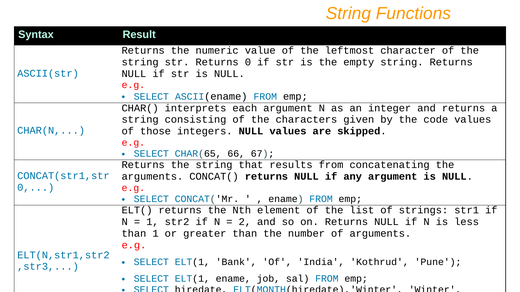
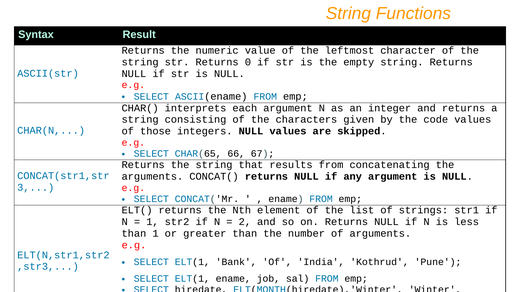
0: 0 -> 3 (36, 188)
